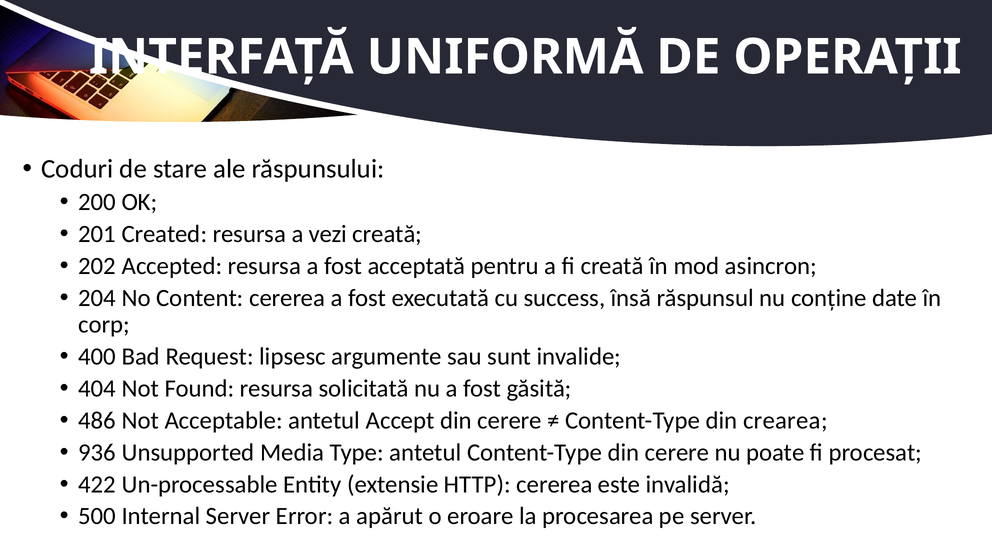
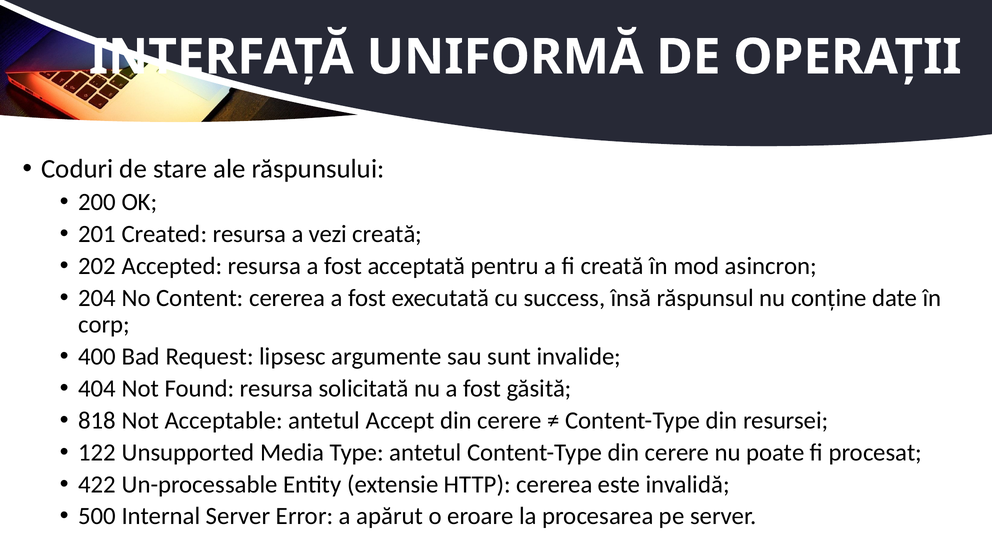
486: 486 -> 818 (97, 420)
crearea: crearea -> resursei (786, 420)
936: 936 -> 122 (97, 452)
